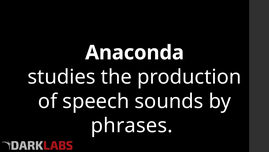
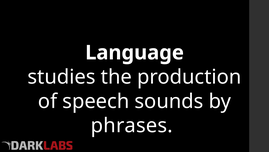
Anaconda: Anaconda -> Language (135, 52)
